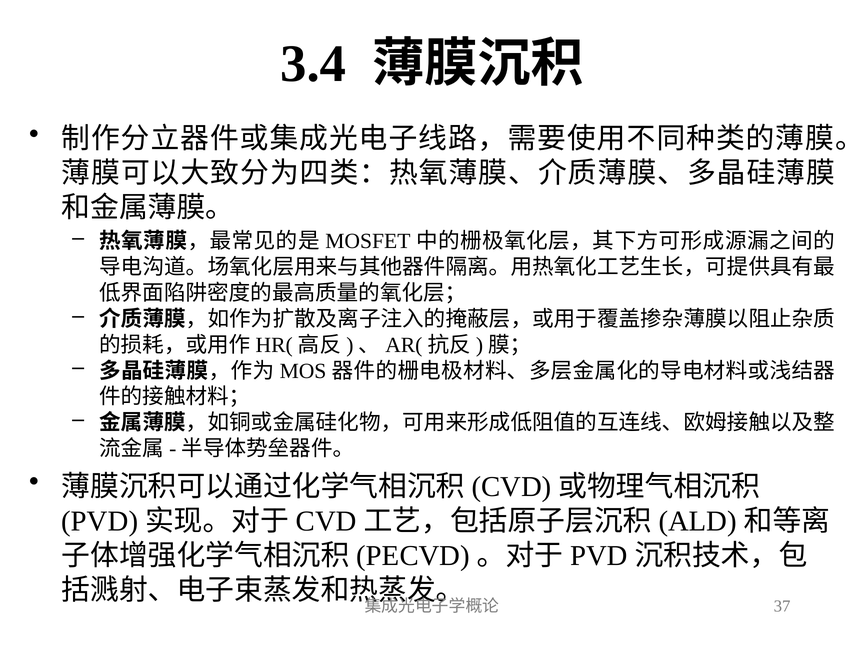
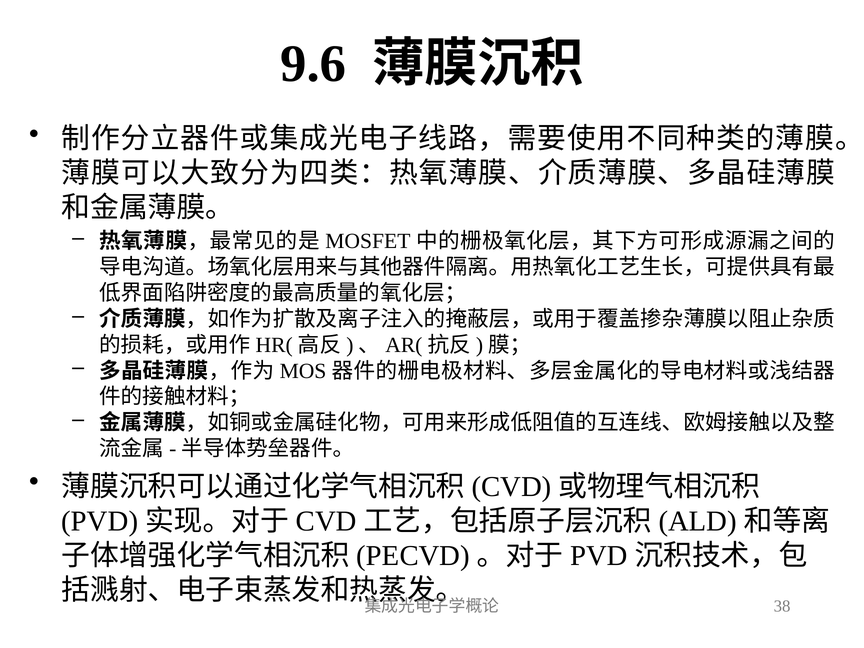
3.4: 3.4 -> 9.6 (313, 64)
37: 37 -> 38 (782, 606)
